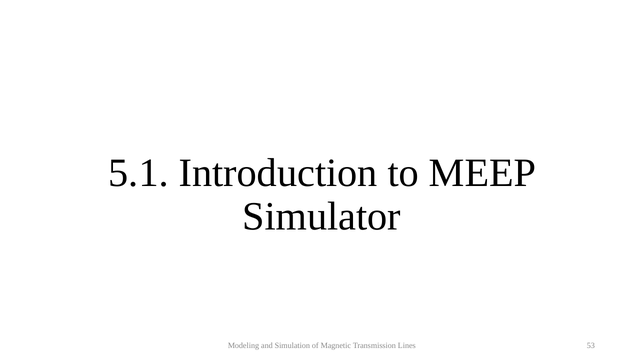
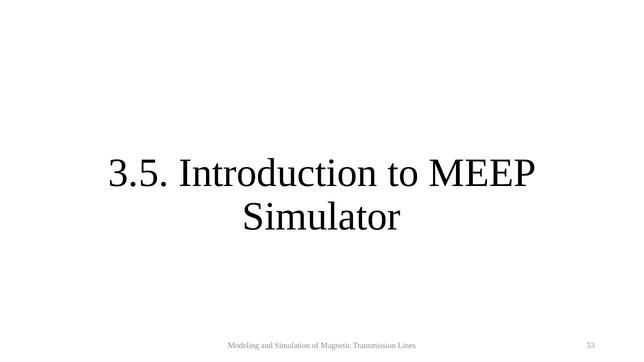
5.1: 5.1 -> 3.5 (139, 173)
